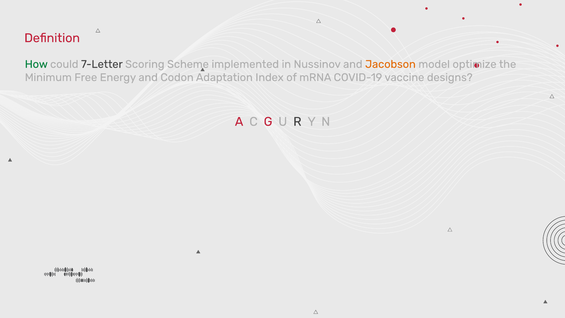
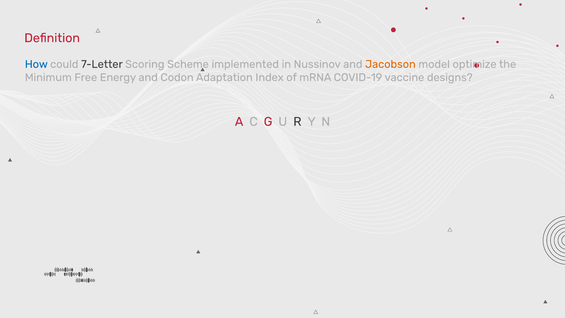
How colour: green -> blue (36, 64)
